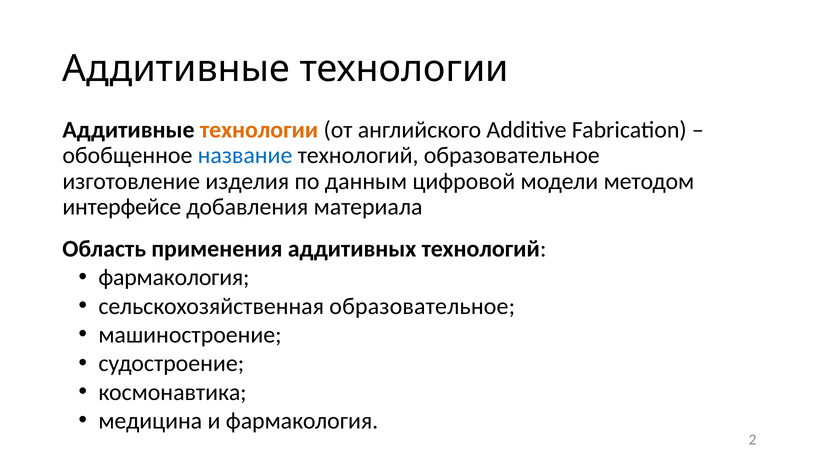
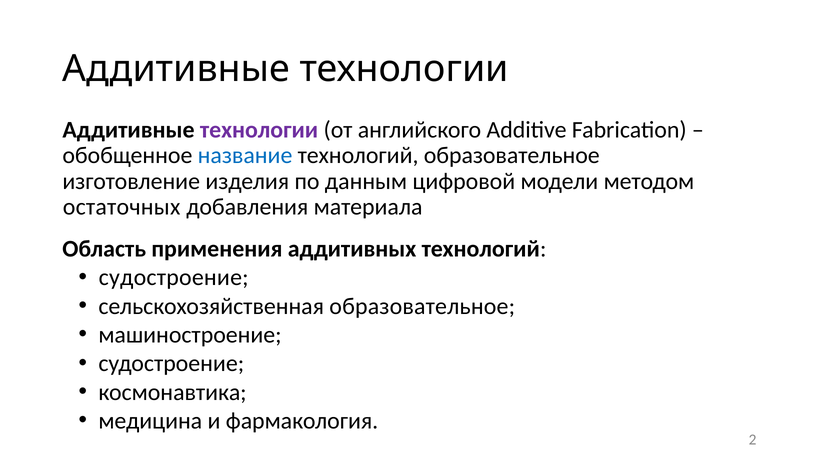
технологии colour: orange -> purple (259, 130)
интерфейсе: интерфейсе -> остаточных (122, 207)
фармакология: фармакология -> судостроение (174, 278)
